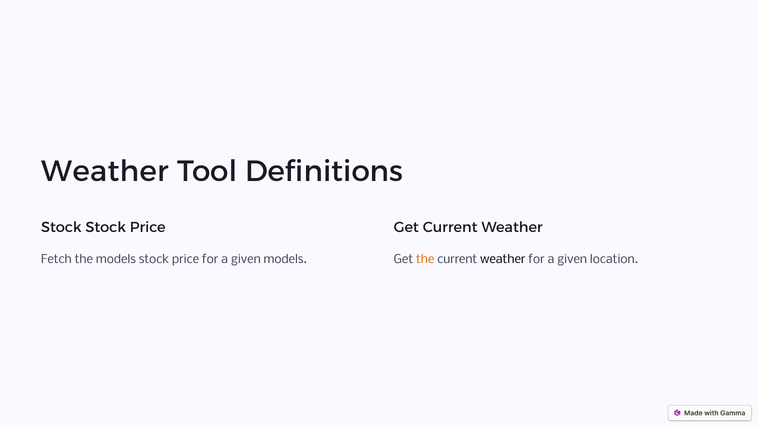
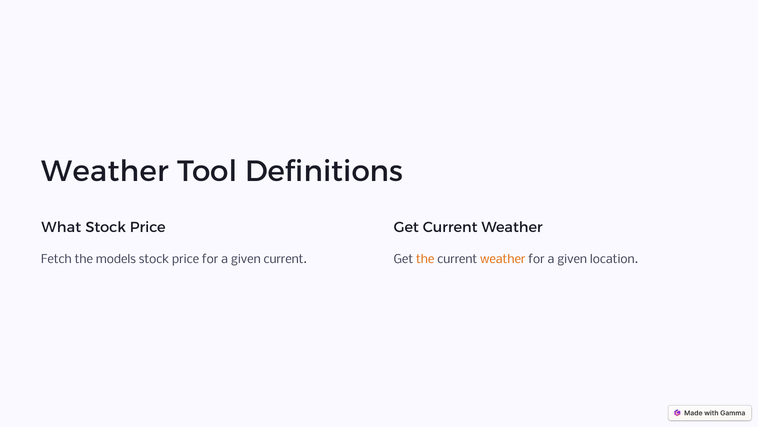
Stock: Stock -> What (61, 227)
given models: models -> current (285, 259)
weather colour: black -> orange (503, 259)
